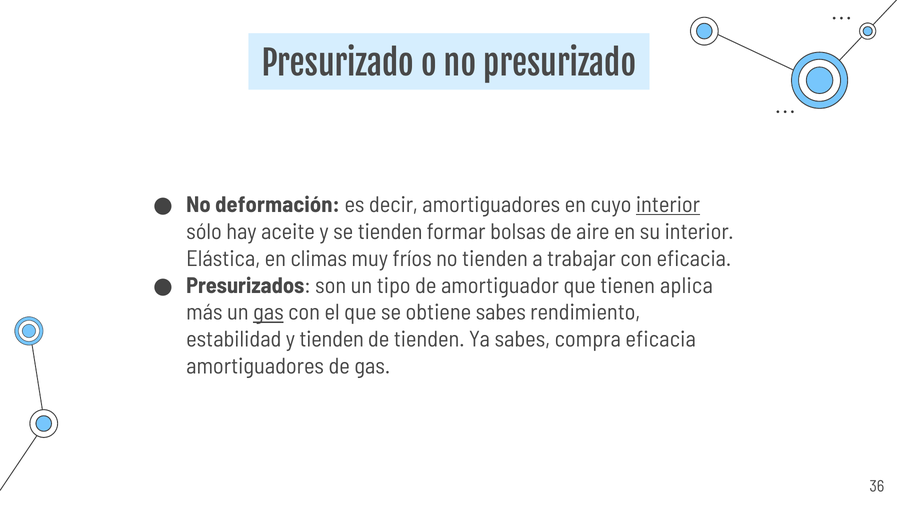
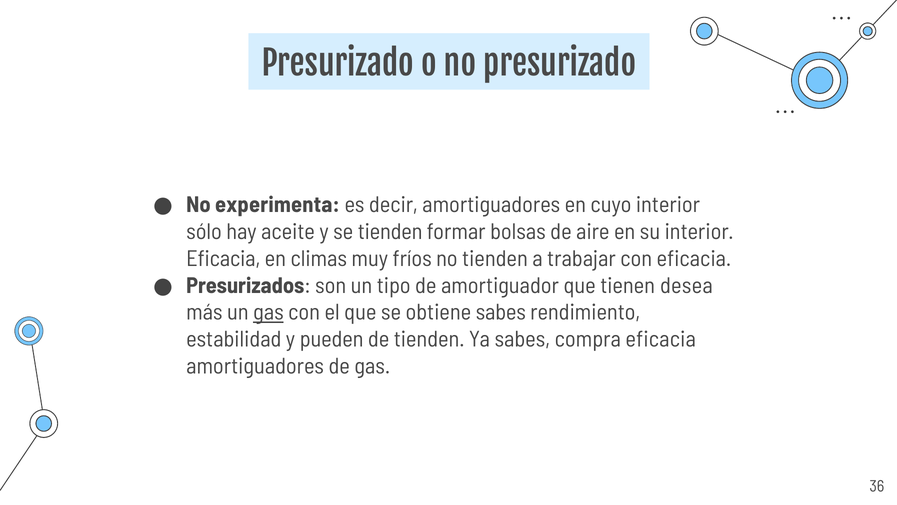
deformación: deformación -> experimenta (277, 205)
interior underline: present -> none (668, 205)
Elástica: Elástica -> Eficacia (223, 258)
aplica: aplica -> desea (686, 285)
y tienden: tienden -> pueden (332, 339)
